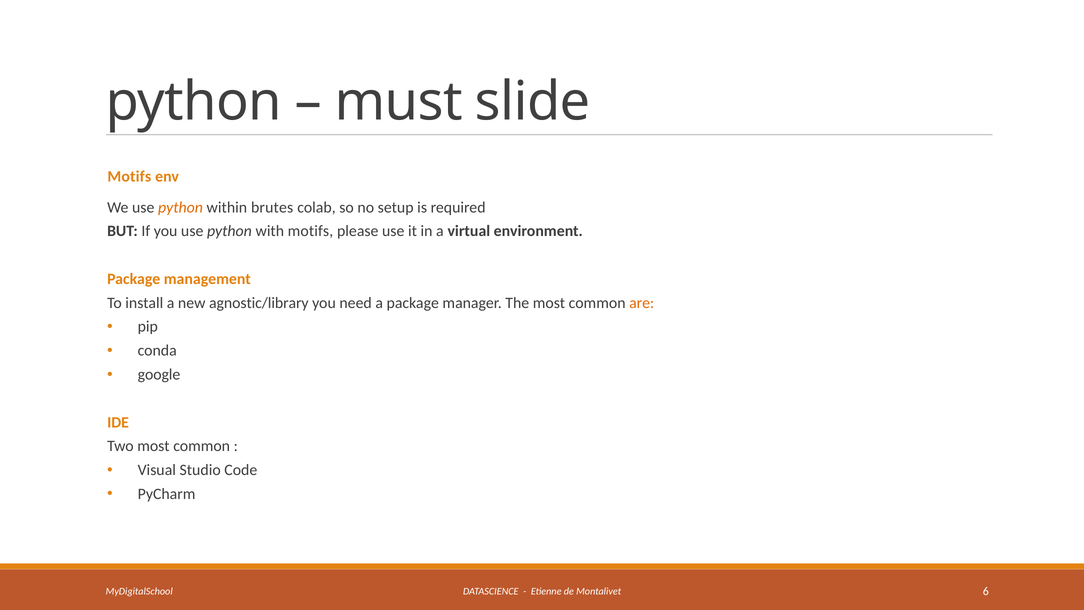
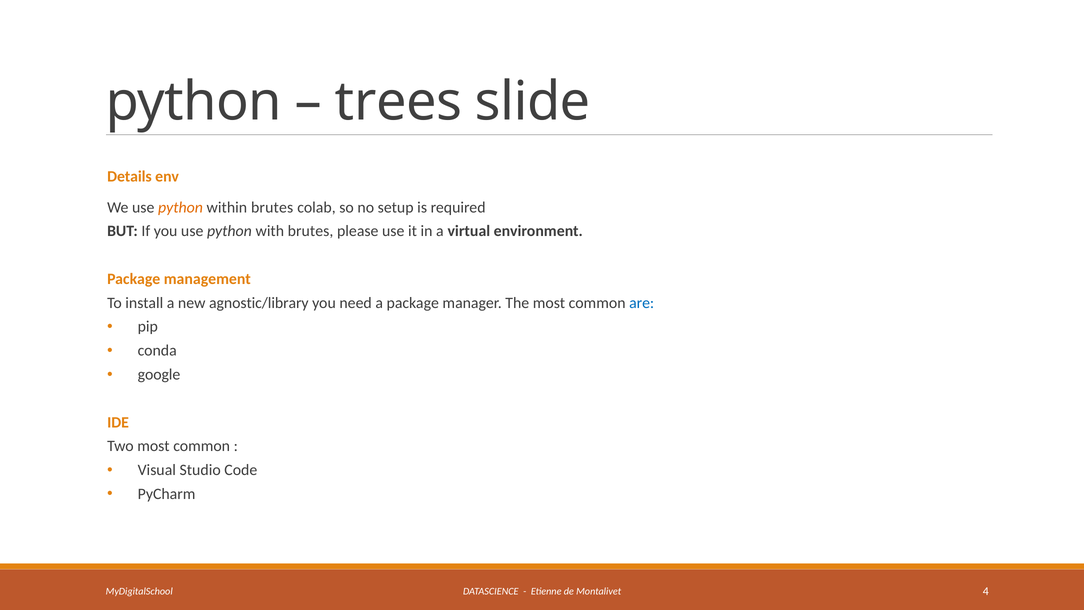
must: must -> trees (399, 102)
Motifs: Motifs -> Details (129, 177)
with motifs: motifs -> brutes (311, 231)
are colour: orange -> blue (642, 303)
6: 6 -> 4 (986, 591)
